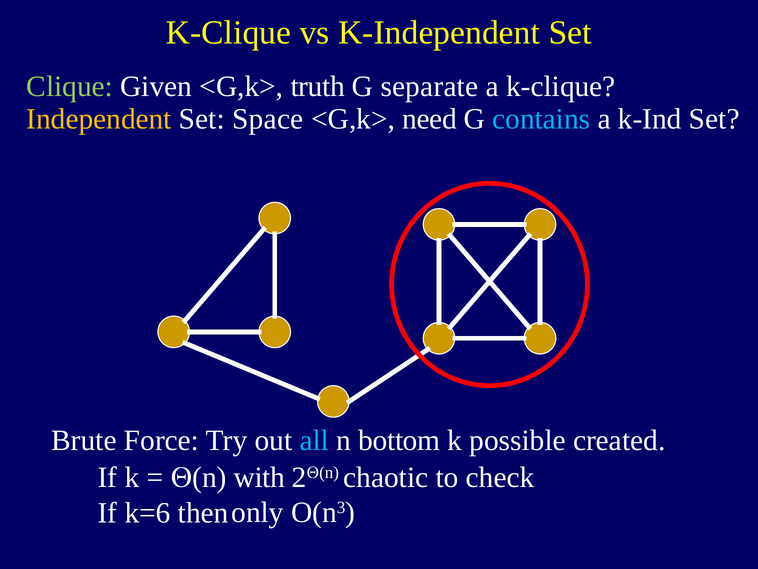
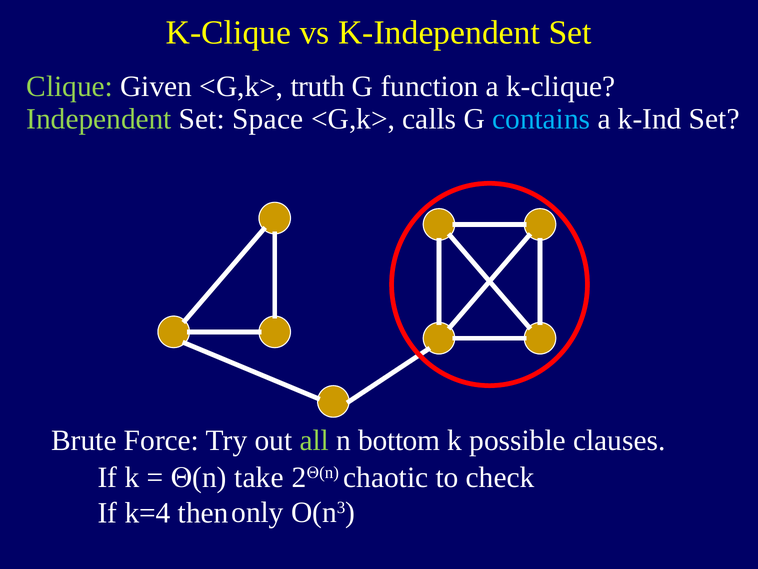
separate: separate -> function (430, 87)
Independent colour: yellow -> light green (99, 119)
need: need -> calls (429, 119)
all colour: light blue -> light green (314, 440)
created: created -> clauses (619, 440)
with: with -> take (259, 477)
k=6: k=6 -> k=4 (148, 512)
